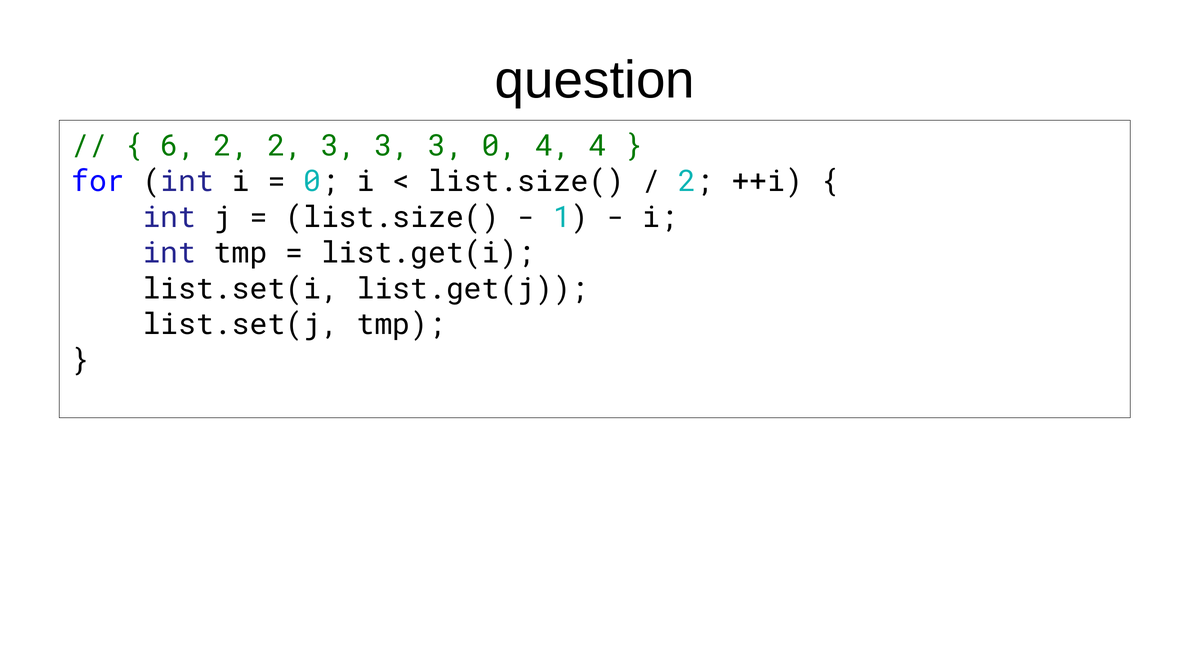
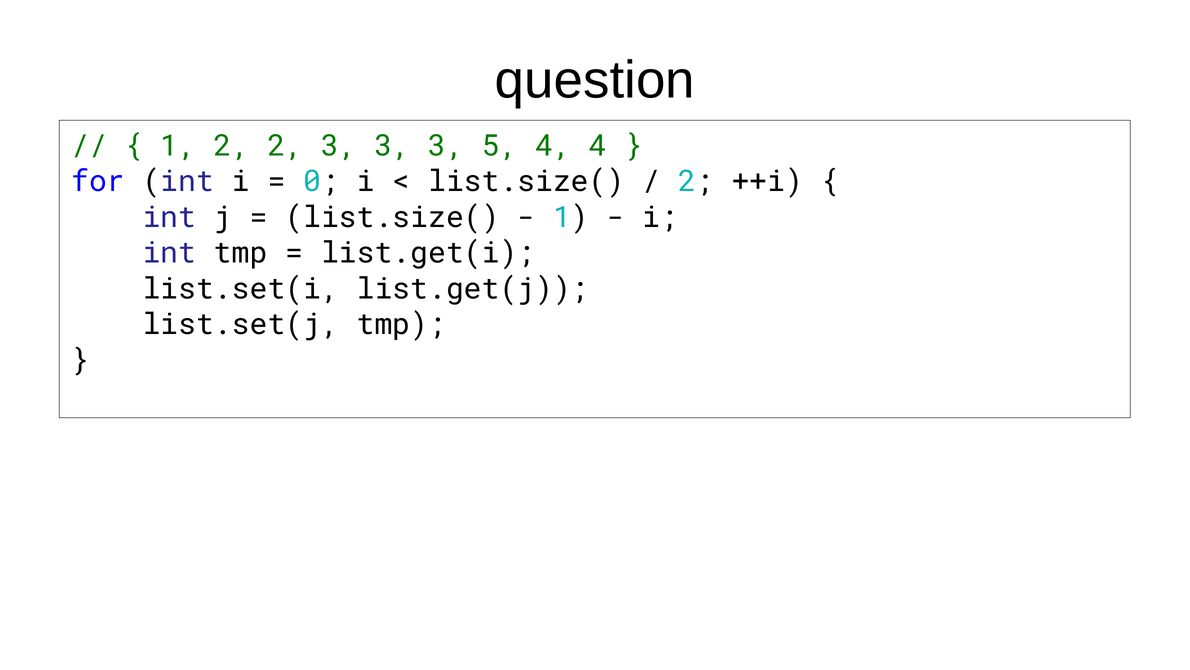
6: 6 -> 1 (178, 146)
3 0: 0 -> 5 (500, 146)
